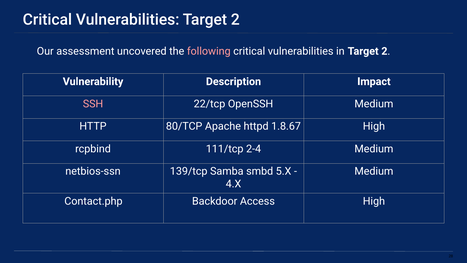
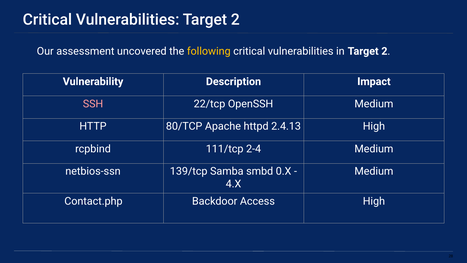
following colour: pink -> yellow (209, 51)
1.8.67: 1.8.67 -> 2.4.13 (286, 126)
5.X: 5.X -> 0.X (284, 171)
